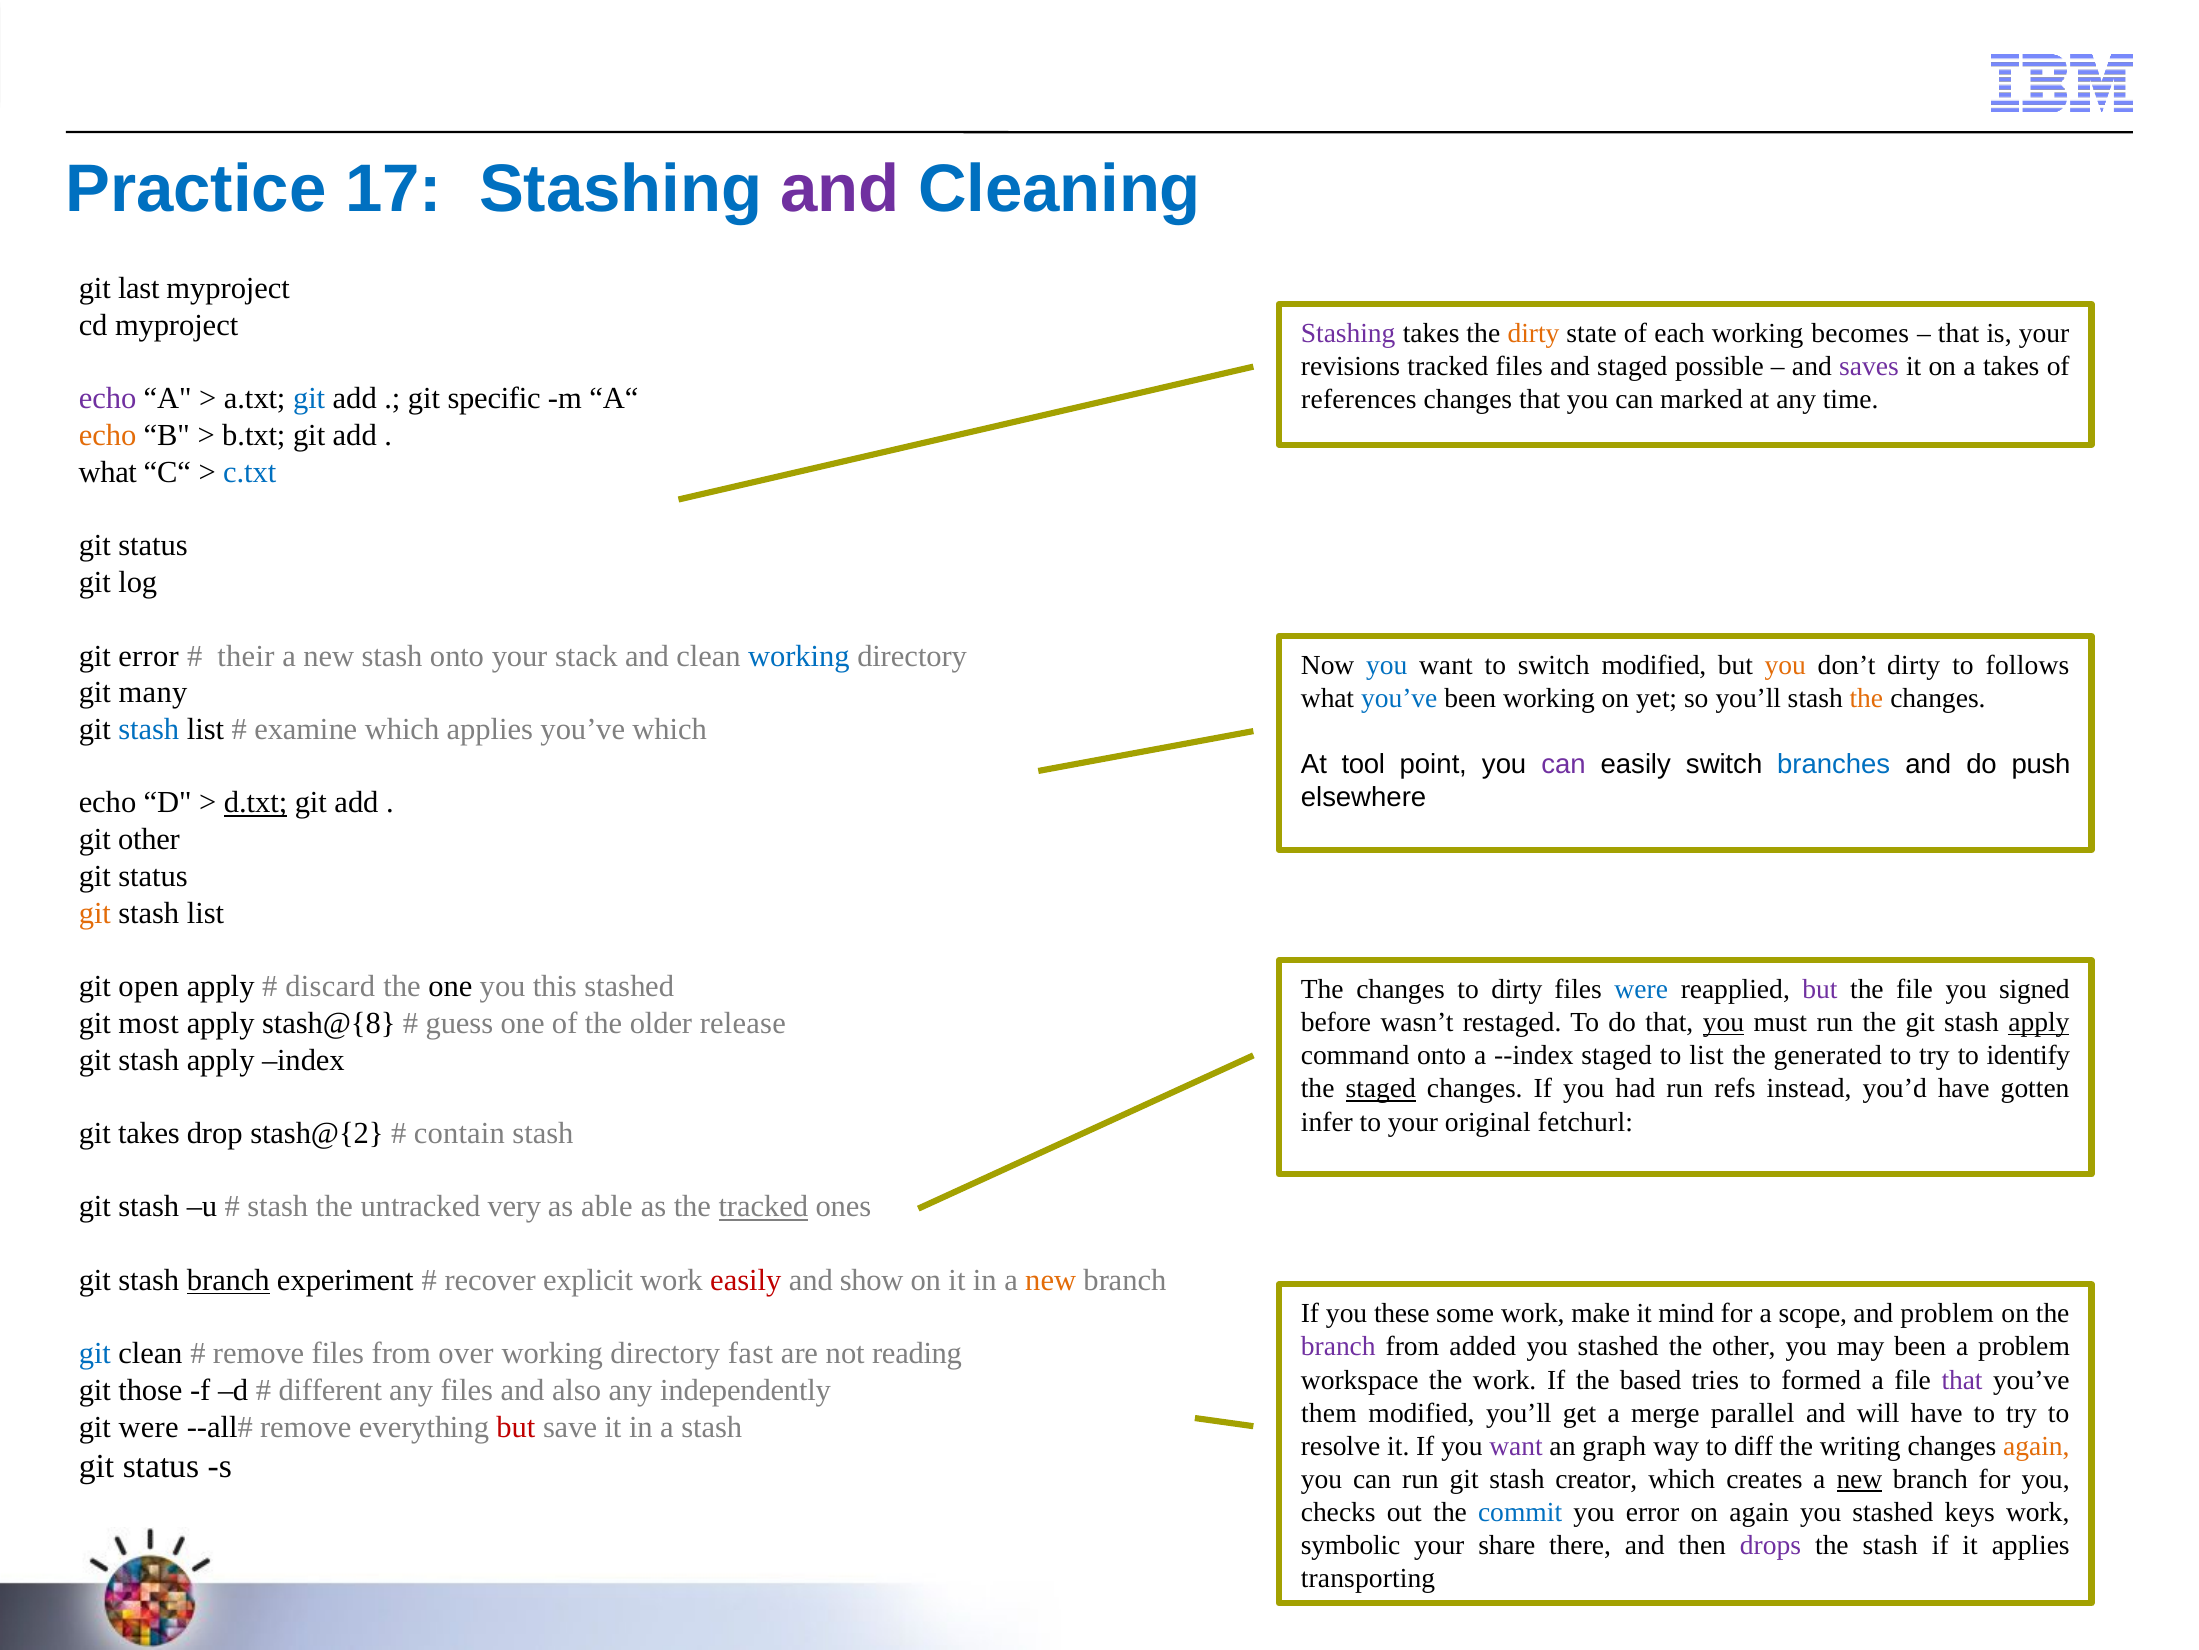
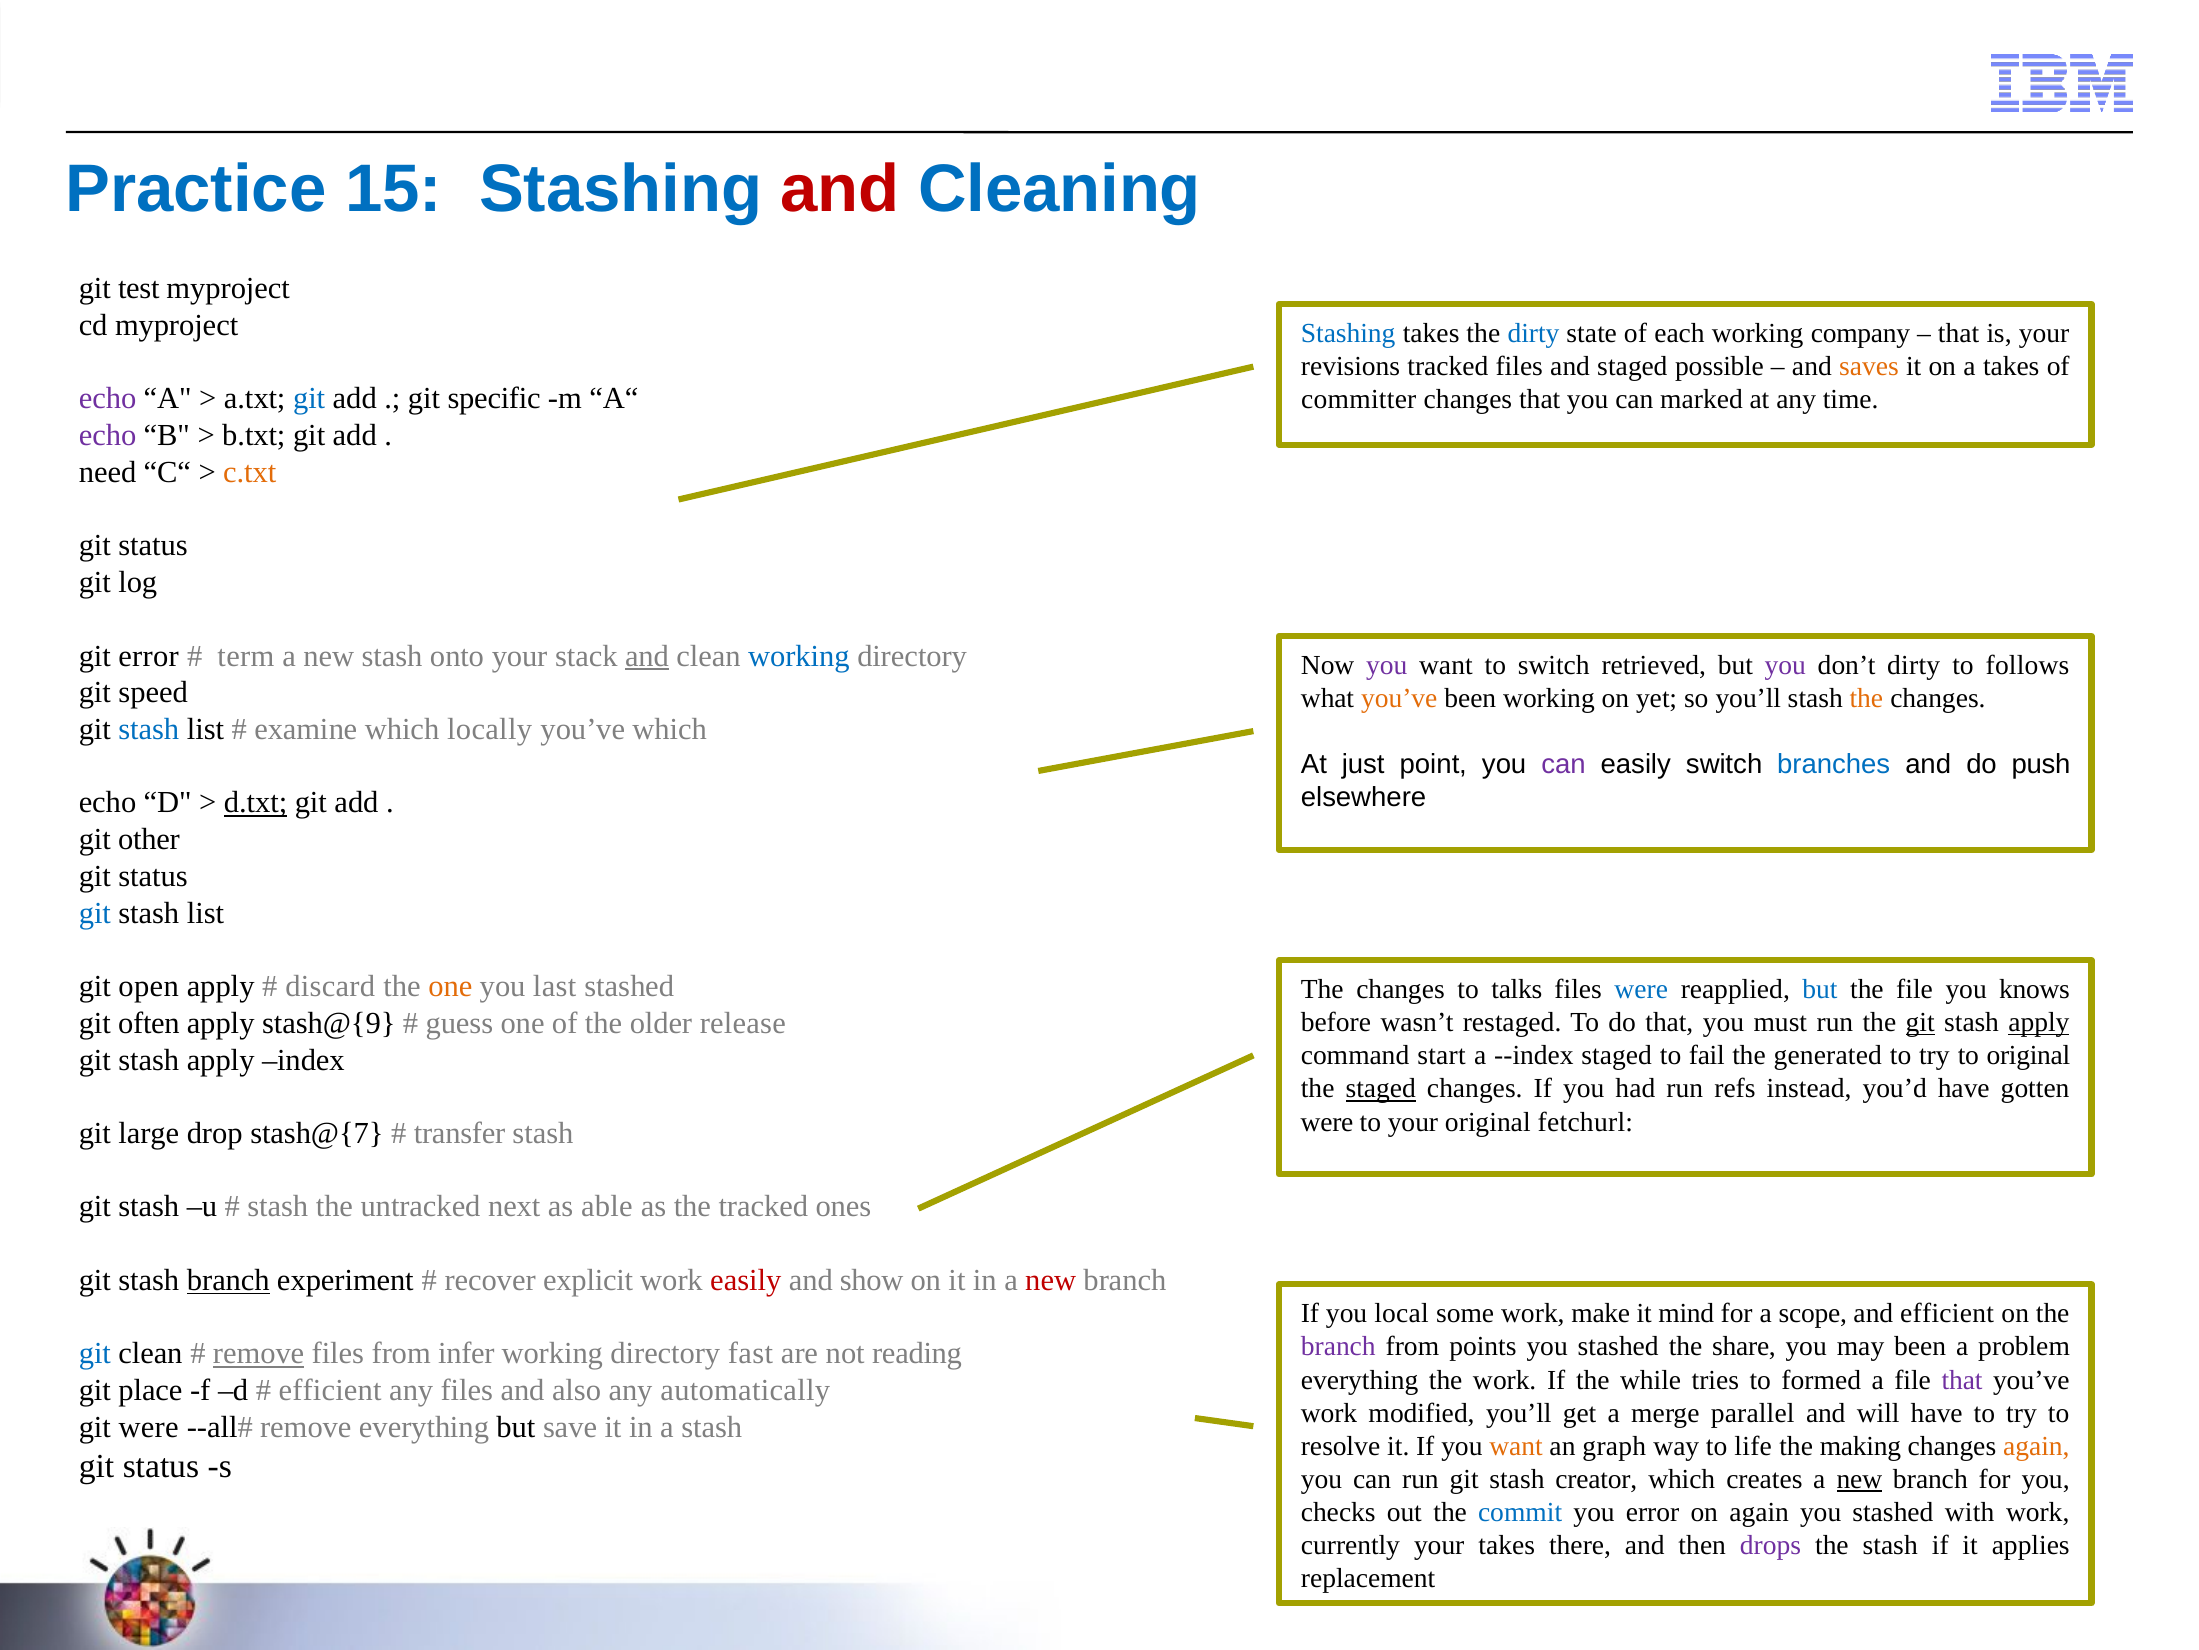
17: 17 -> 15 (394, 190)
and colour: purple -> red (840, 190)
last: last -> test (139, 289)
Stashing colour: purple -> blue (1348, 333)
dirty colour: orange -> blue (1533, 333)
becomes: becomes -> company (1860, 333)
saves colour: purple -> orange (1869, 366)
references: references -> committer (1359, 399)
echo colour: orange -> purple (108, 435)
what: what -> need (108, 472)
c.txt colour: blue -> orange (250, 472)
their: their -> term (246, 656)
and underline: none -> present (647, 656)
you colour: blue -> purple (1387, 665)
switch modified: modified -> retrieved (1654, 665)
you colour: orange -> purple (1785, 665)
many: many -> speed (153, 692)
you’ve colour: blue -> orange (1399, 698)
which applies: applies -> locally (490, 729)
tool: tool -> just (1363, 764)
git colour: orange -> blue (95, 913)
one colour: black -> orange (450, 986)
this: this -> last (555, 986)
to dirty: dirty -> talks (1517, 989)
but colour: purple -> blue (1820, 989)
signed: signed -> knows (2034, 989)
most: most -> often (149, 1023)
stash@{8: stash@{8 -> stash@{9 (329, 1023)
you underline: present -> none (1724, 1022)
git underline: none -> present (1920, 1022)
command onto: onto -> start (1442, 1055)
to list: list -> fail (1707, 1055)
to identify: identify -> original (2028, 1055)
infer: infer -> were (1327, 1121)
git takes: takes -> large (149, 1133)
stash@{2: stash@{2 -> stash@{7 (317, 1133)
contain: contain -> transfer (460, 1133)
very: very -> next (514, 1206)
tracked underline: present -> none (763, 1206)
new colour: orange -> red (1051, 1280)
these: these -> local (1402, 1313)
and problem: problem -> efficient (1947, 1313)
added: added -> points (1483, 1346)
the other: other -> share (1744, 1346)
remove underline: none -> present (259, 1353)
over: over -> infer (466, 1353)
workspace: workspace -> everything (1360, 1379)
based: based -> while (1651, 1379)
those: those -> place (150, 1390)
different: different -> efficient (330, 1390)
independently: independently -> automatically (745, 1390)
them: them -> work (1329, 1412)
but colour: red -> black (516, 1427)
want colour: purple -> orange (1516, 1445)
diff: diff -> life (1753, 1445)
writing: writing -> making (1860, 1445)
keys: keys -> with (1970, 1512)
symbolic: symbolic -> currently (1350, 1545)
your share: share -> takes (1507, 1545)
transporting: transporting -> replacement (1368, 1578)
